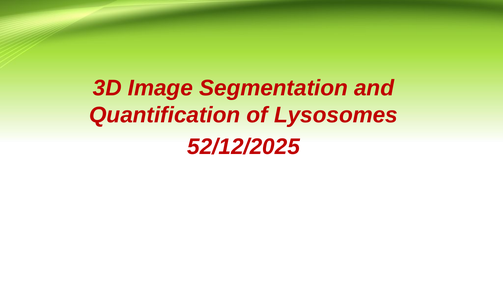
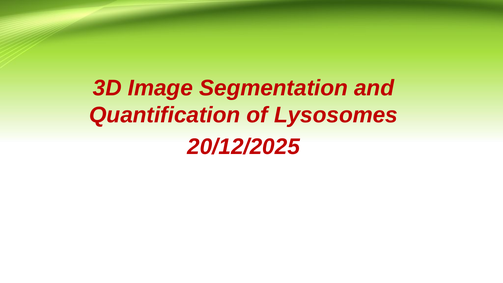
52/12/2025: 52/12/2025 -> 20/12/2025 (244, 147)
